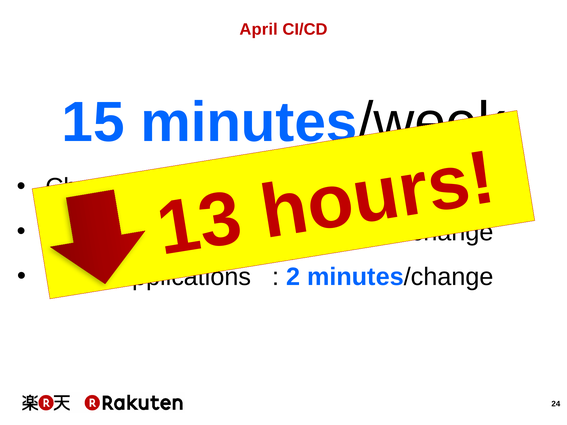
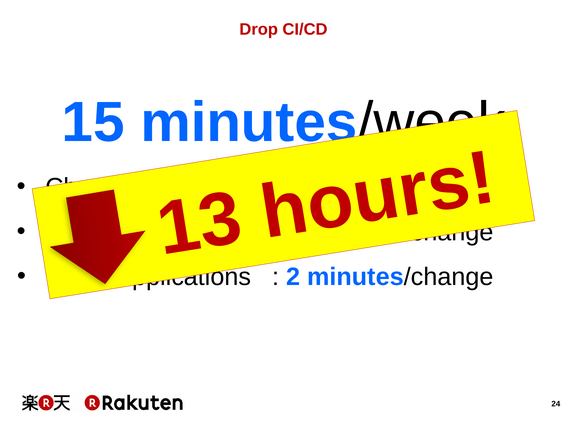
April: April -> Drop (259, 29)
